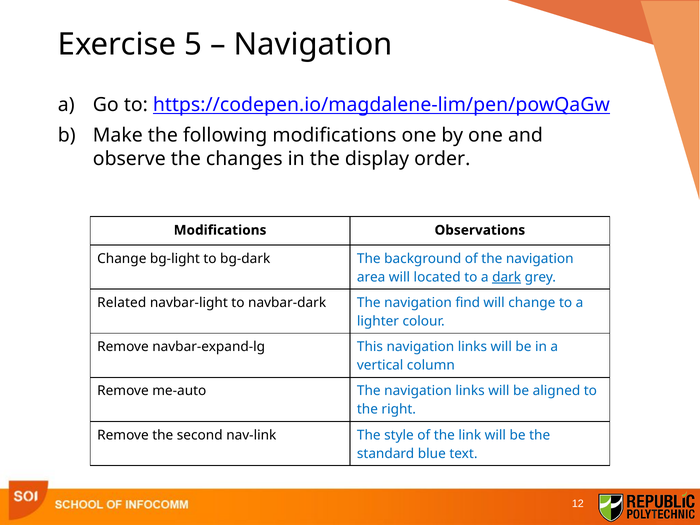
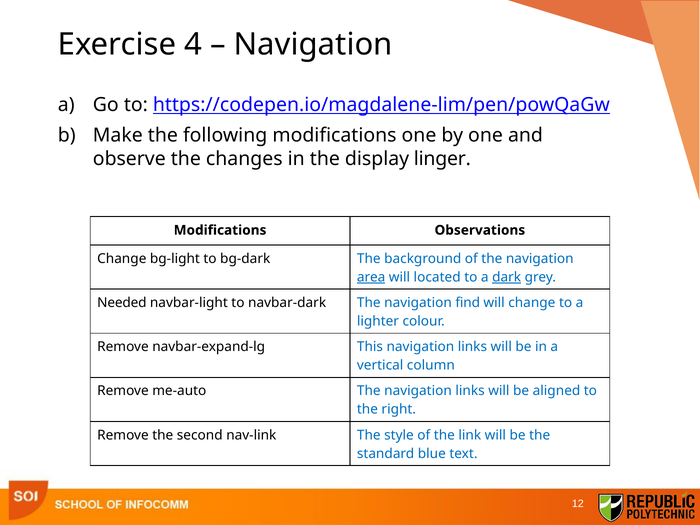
5: 5 -> 4 (193, 44)
order: order -> linger (442, 159)
area underline: none -> present (371, 277)
Related: Related -> Needed (122, 303)
